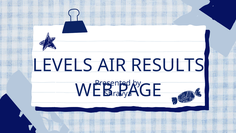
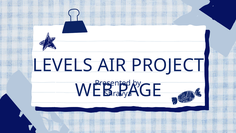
RESULTS: RESULTS -> PROJECT (168, 65)
